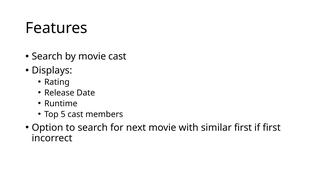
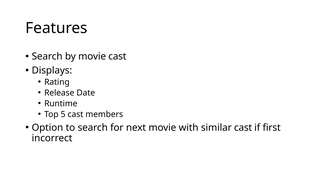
similar first: first -> cast (243, 127)
